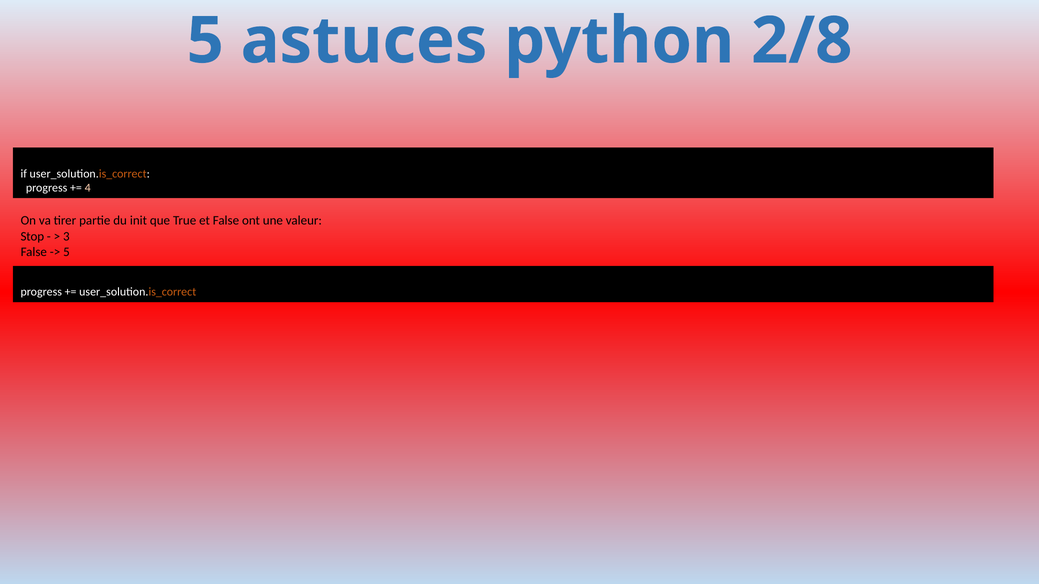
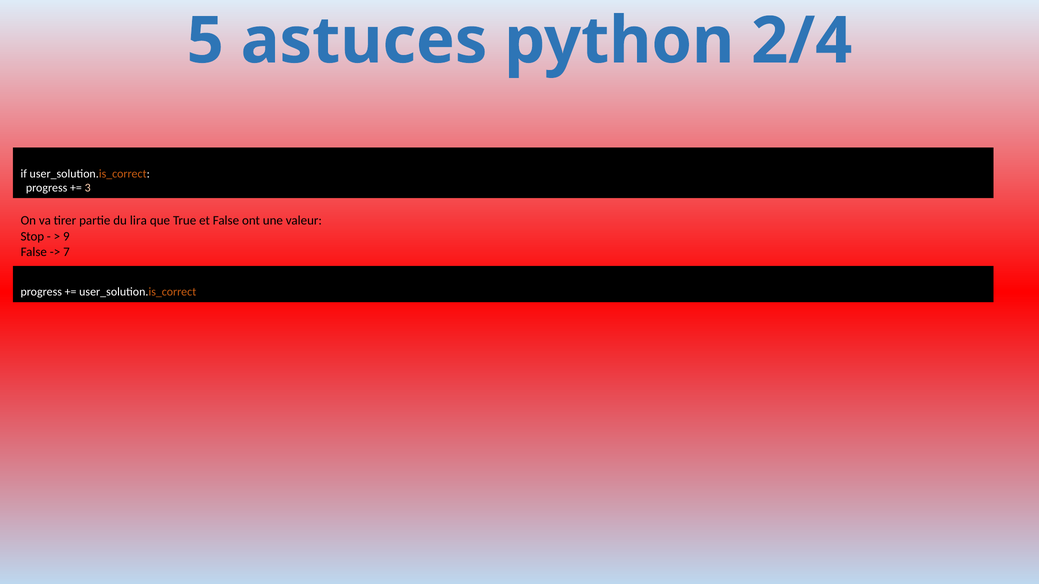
2/8: 2/8 -> 2/4 (802, 41)
4: 4 -> 3 (88, 188)
init: init -> lira (138, 221)
3: 3 -> 9 (66, 236)
5: 5 -> 7 (66, 252)
